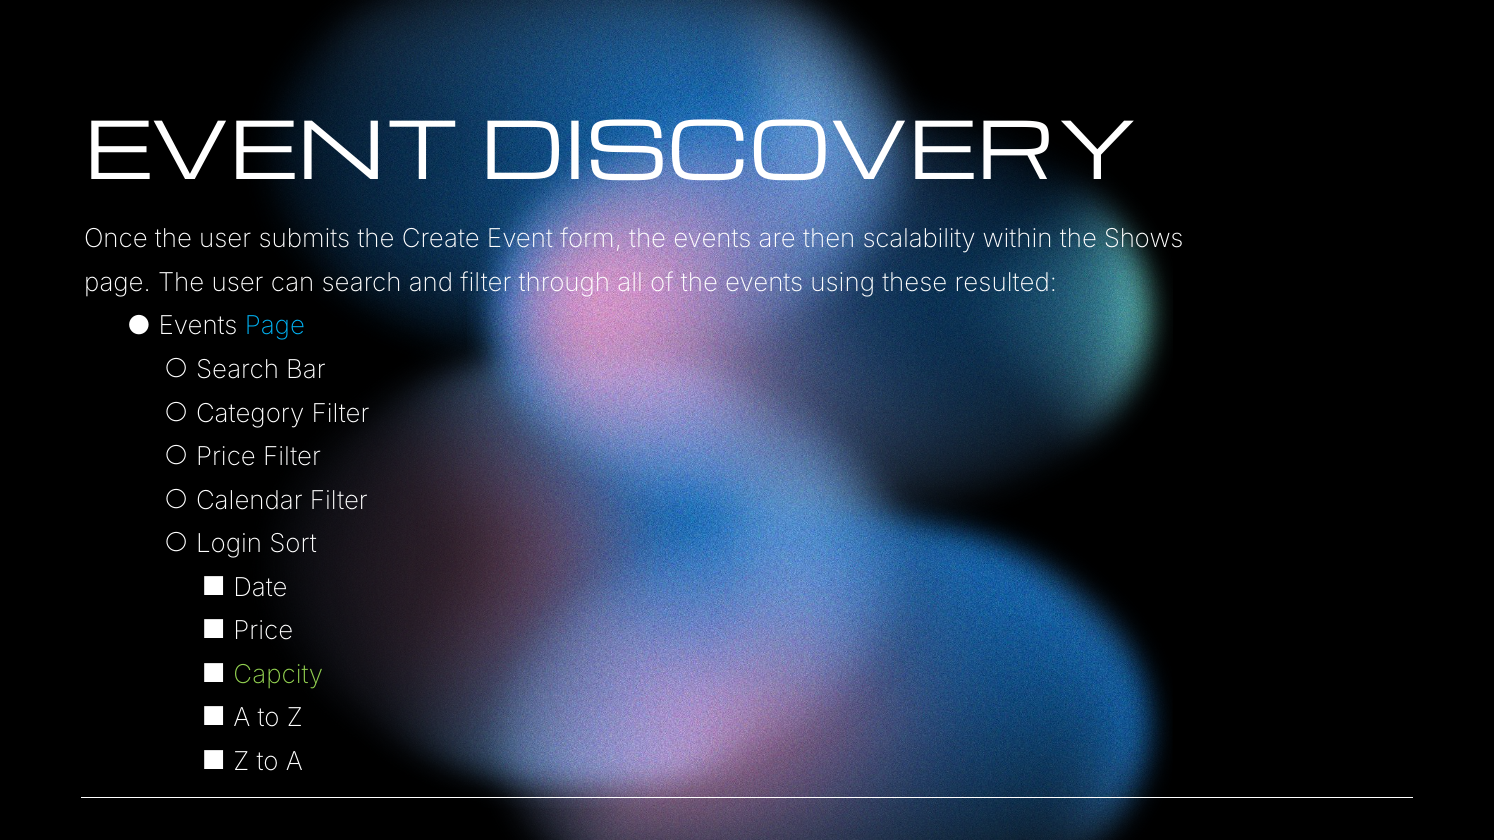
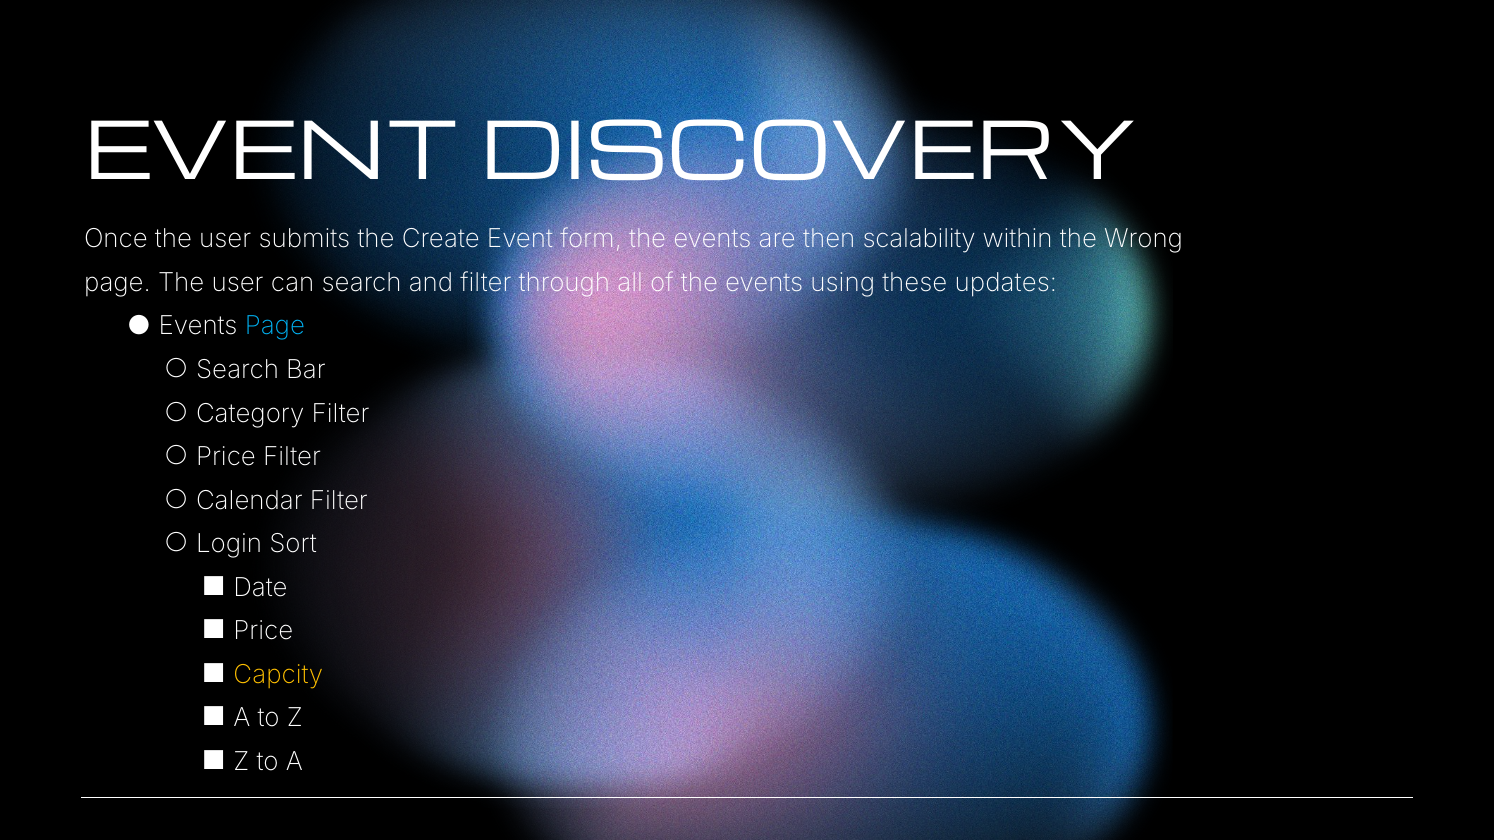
Shows: Shows -> Wrong (1144, 239)
resulted: resulted -> updates (1006, 283)
Capcity colour: light green -> yellow (278, 675)
